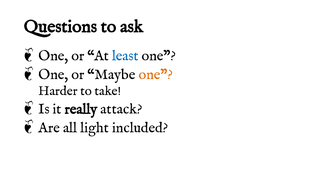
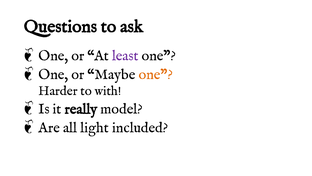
least colour: blue -> purple (125, 56)
take: take -> with (108, 91)
attack: attack -> model (121, 109)
